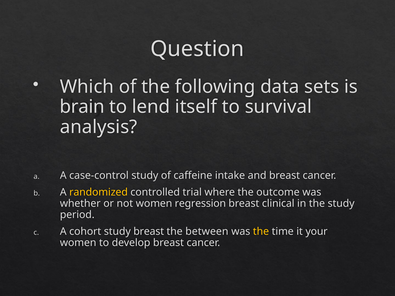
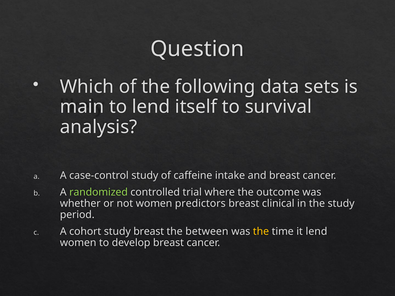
brain: brain -> main (82, 107)
randomized colour: yellow -> light green (99, 192)
regression: regression -> predictors (200, 204)
it your: your -> lend (316, 232)
